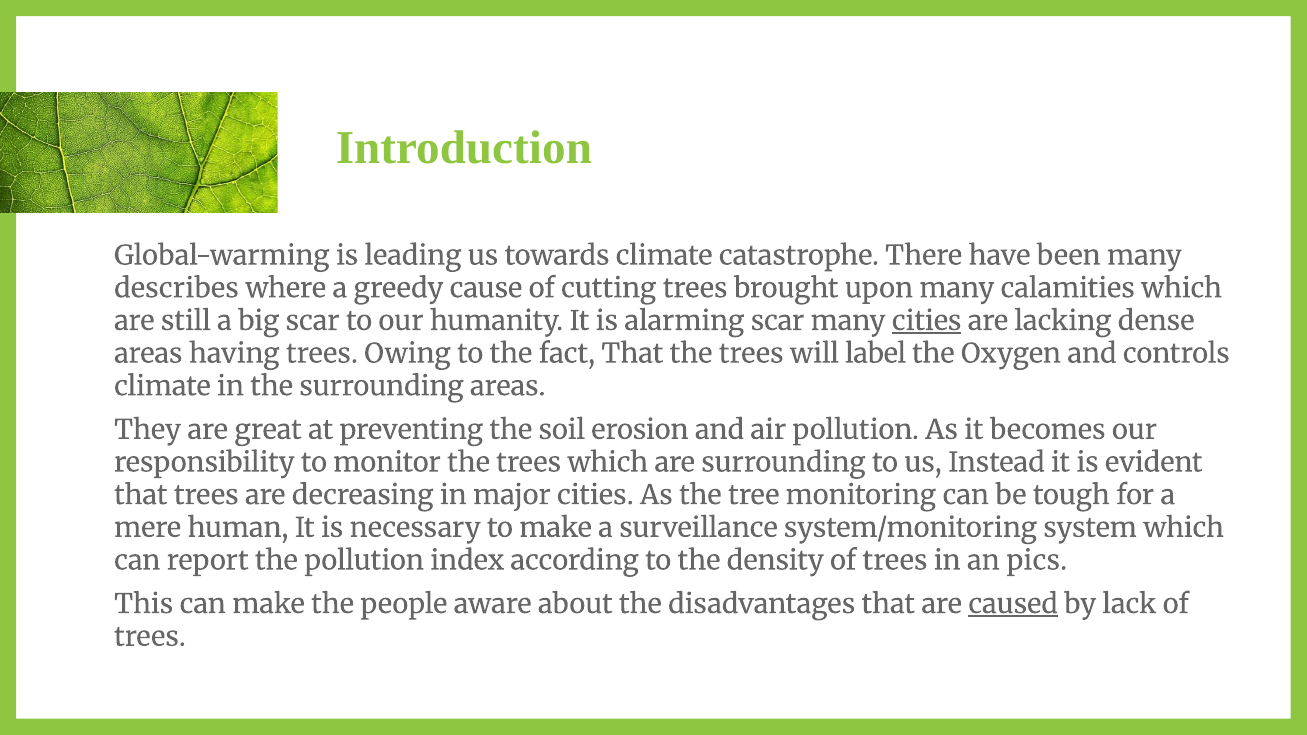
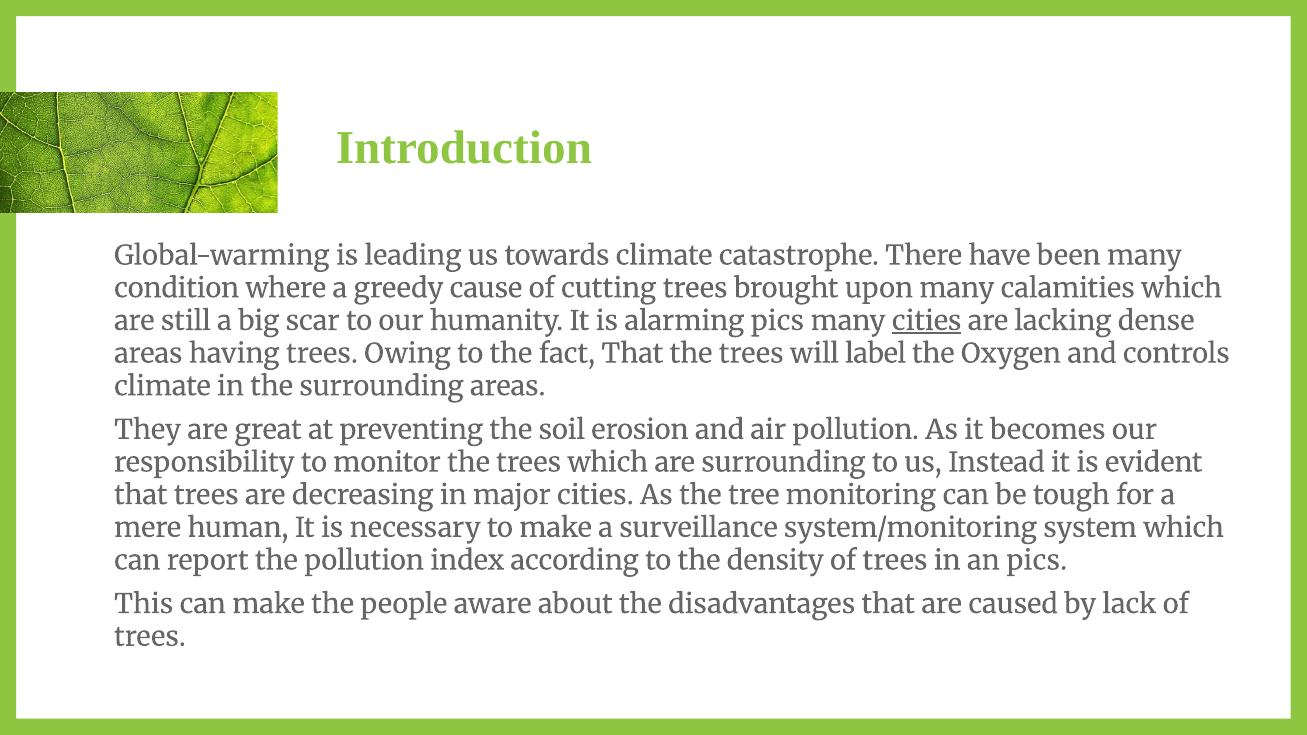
describes: describes -> condition (177, 288)
alarming scar: scar -> pics (777, 321)
caused underline: present -> none (1013, 604)
